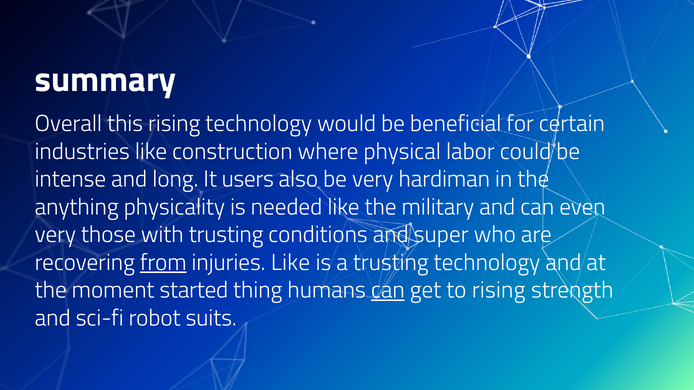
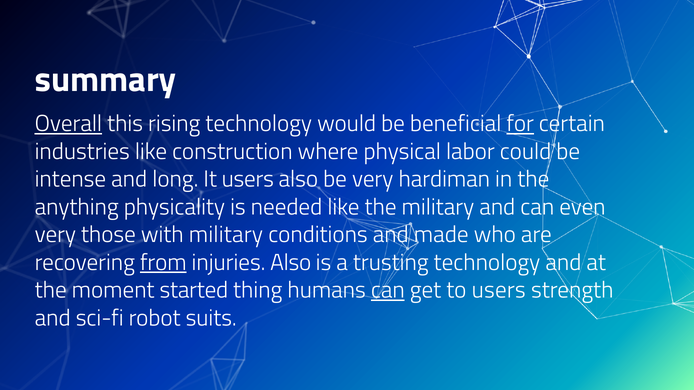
Overall underline: none -> present (68, 124)
for underline: none -> present (520, 124)
with trusting: trusting -> military (226, 235)
super: super -> made (441, 235)
injuries Like: Like -> Also (291, 263)
to rising: rising -> users (499, 291)
